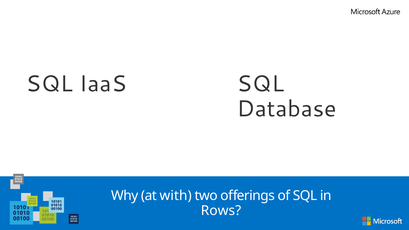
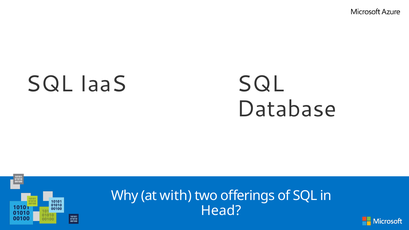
Rows: Rows -> Head (221, 211)
